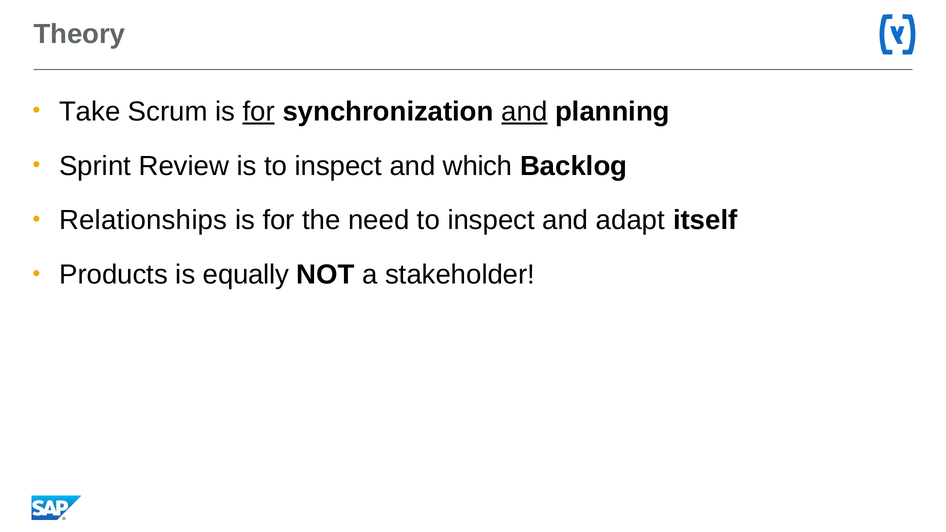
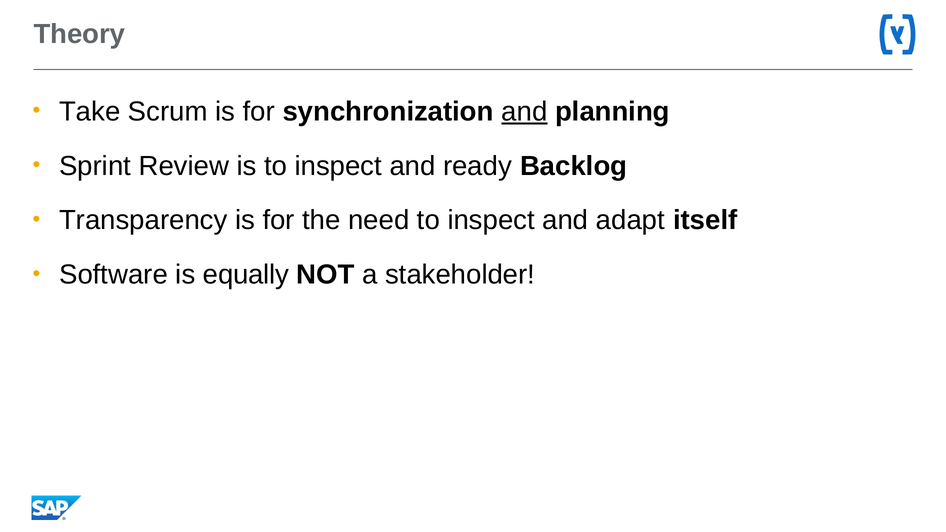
for underline: present -> none (259, 112)
which: which -> ready (477, 166)
Relationships: Relationships -> Transparency (143, 220)
Products: Products -> Software (114, 275)
